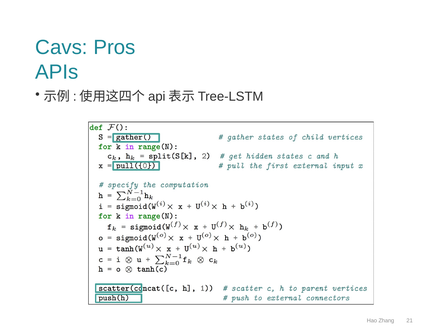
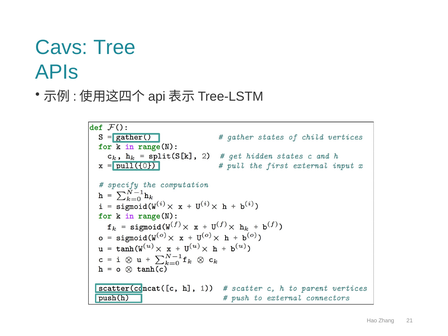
Pros: Pros -> Tree (114, 47)
